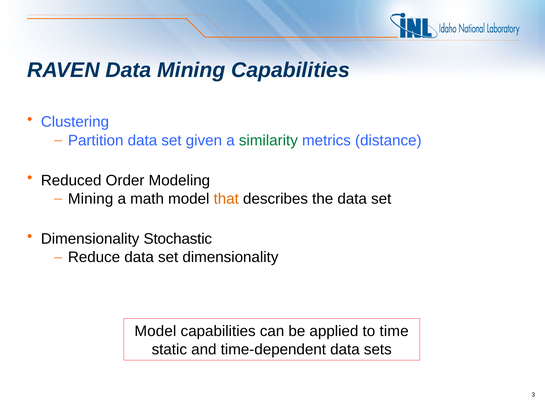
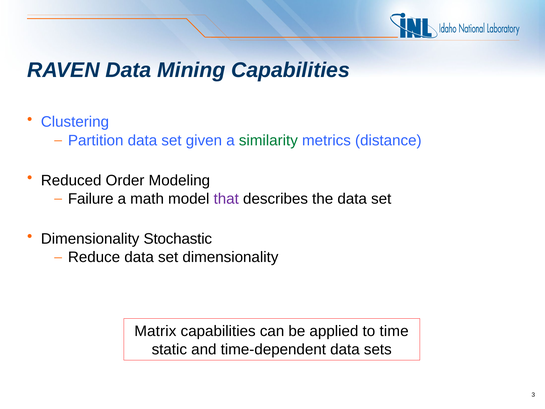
Mining: Mining -> Failure (91, 199)
that colour: orange -> purple (226, 199)
Model: Model -> Matrix (155, 331)
